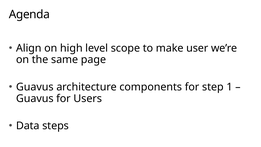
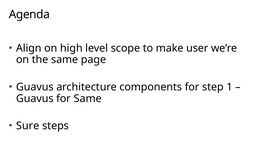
for Users: Users -> Same (88, 98)
Data: Data -> Sure (28, 126)
